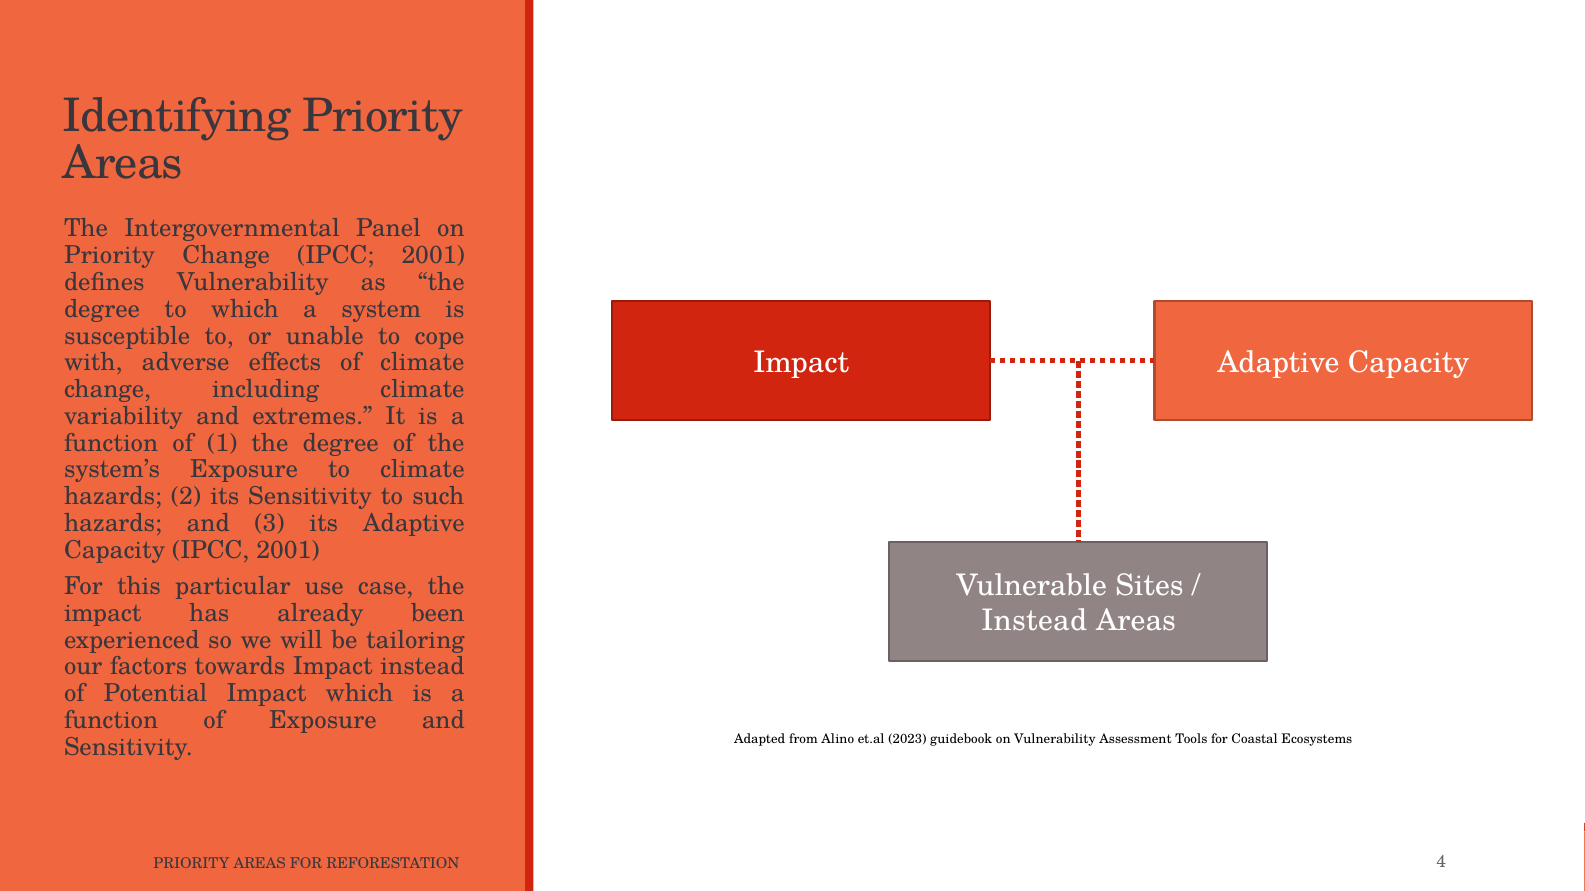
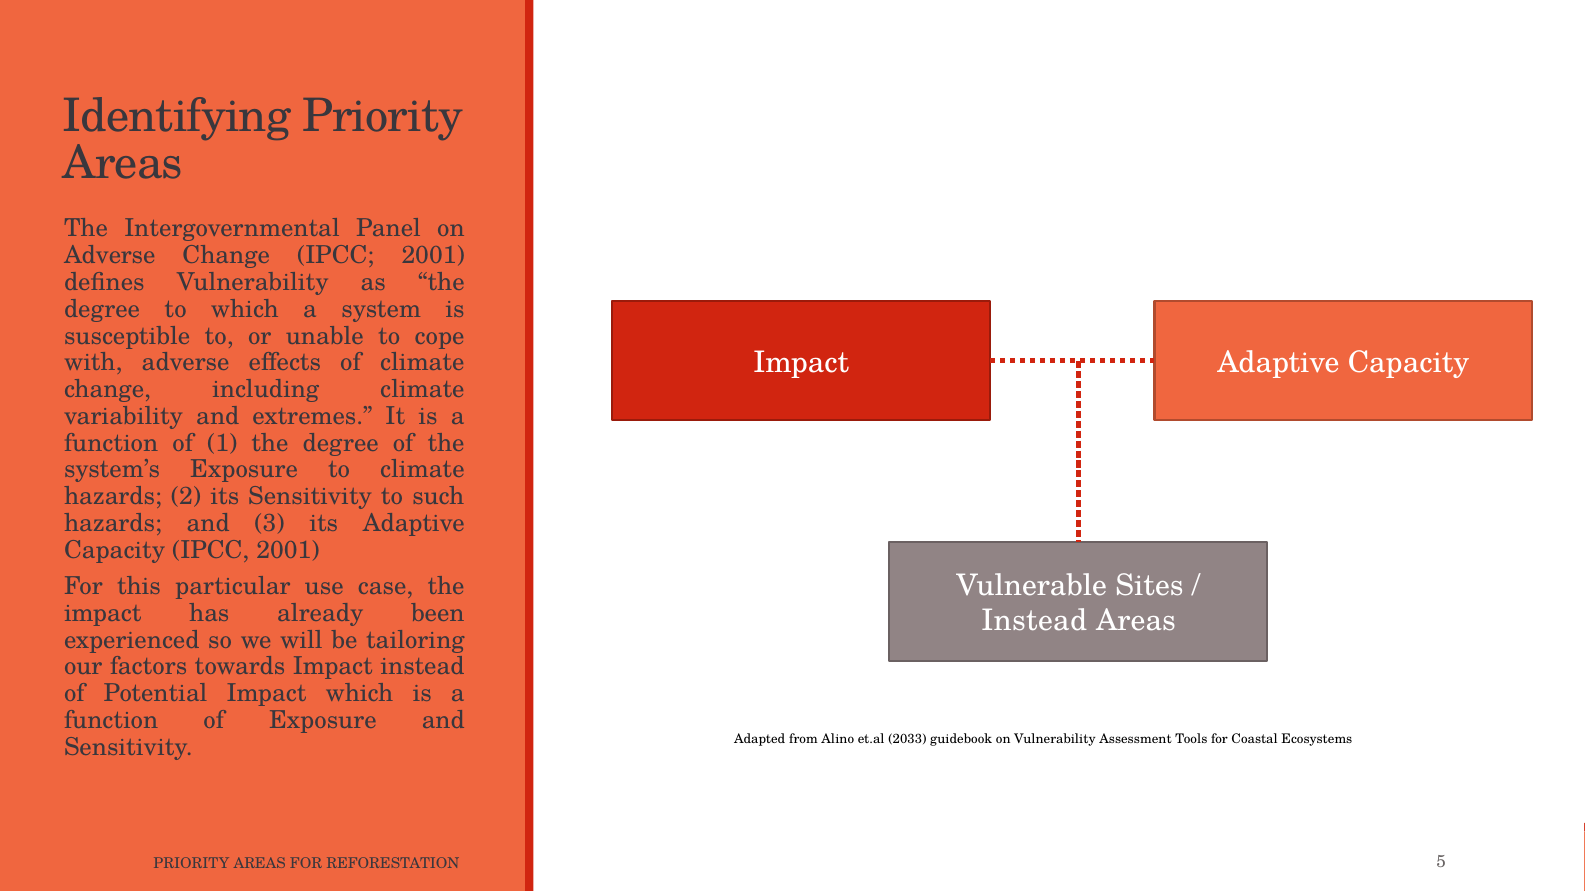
Priority: Priority -> Adverse (110, 256)
2023: 2023 -> 2033 (907, 740)
4: 4 -> 5 (1441, 862)
